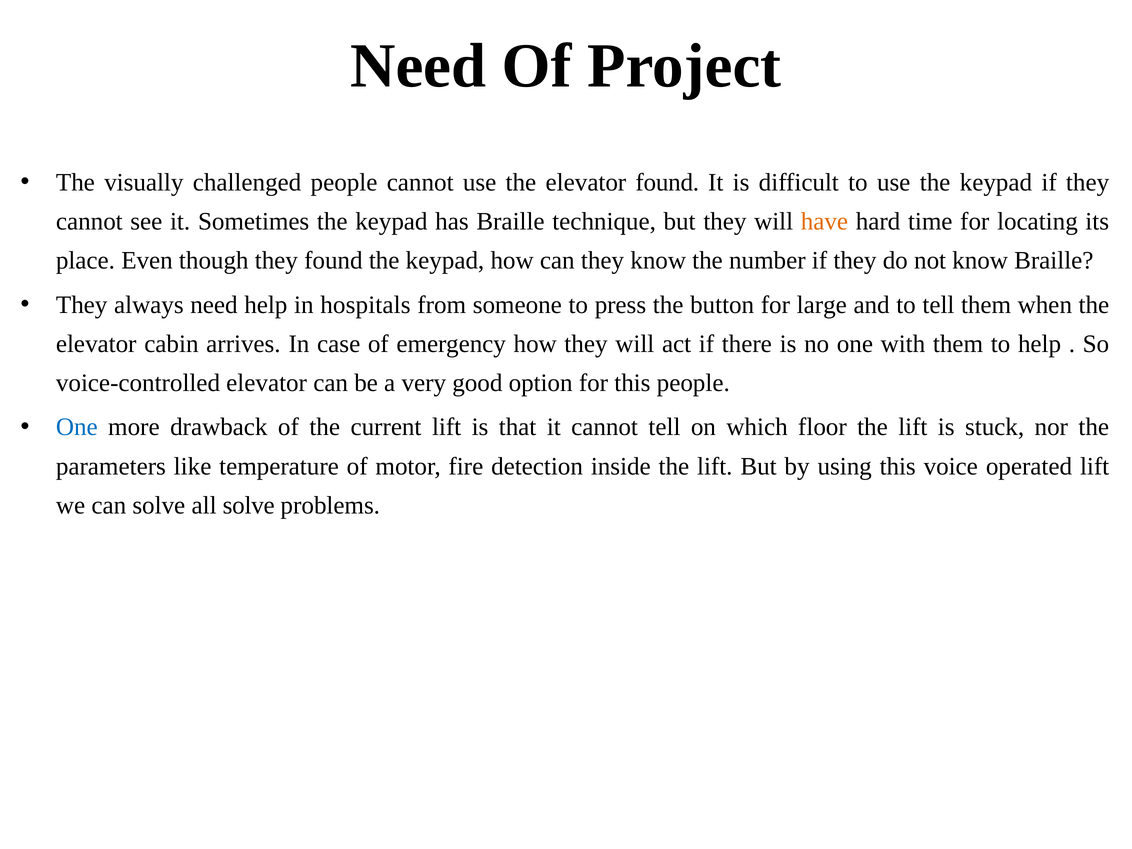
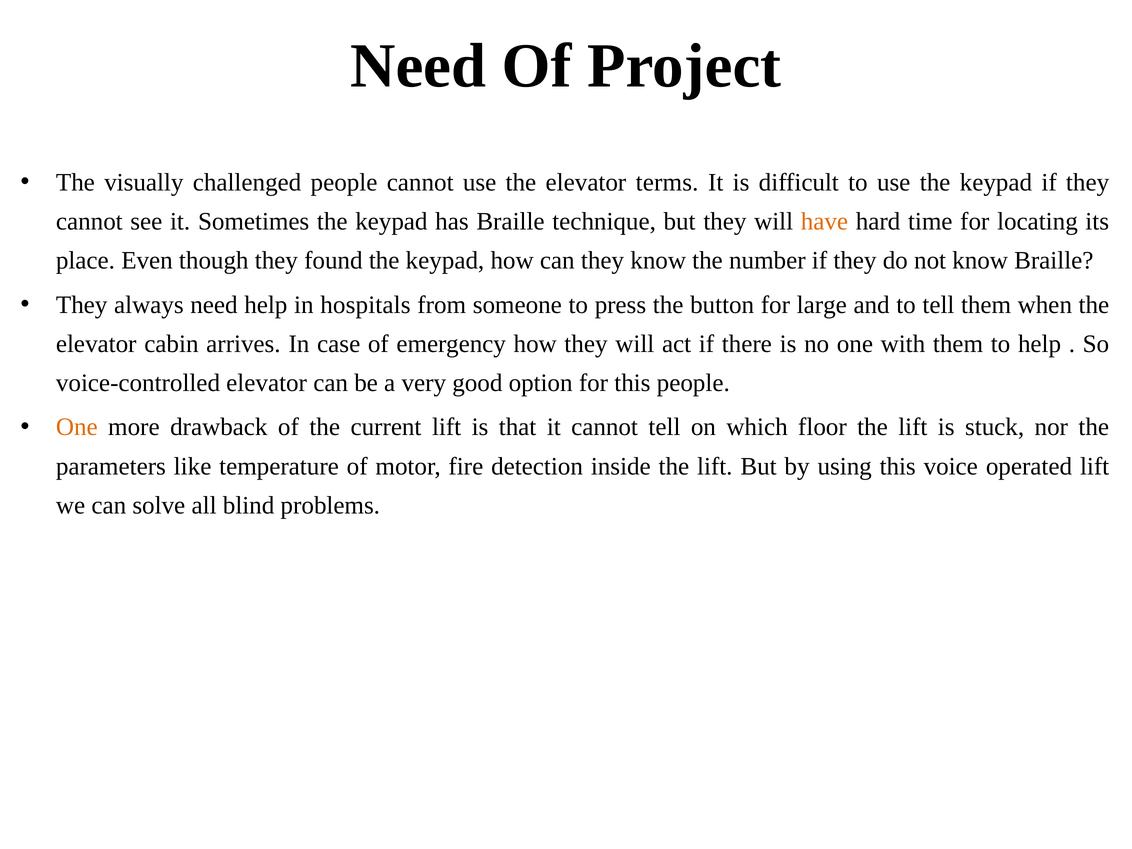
elevator found: found -> terms (667, 182)
One colour: blue -> orange (77, 427)
all solve: solve -> blind (249, 505)
